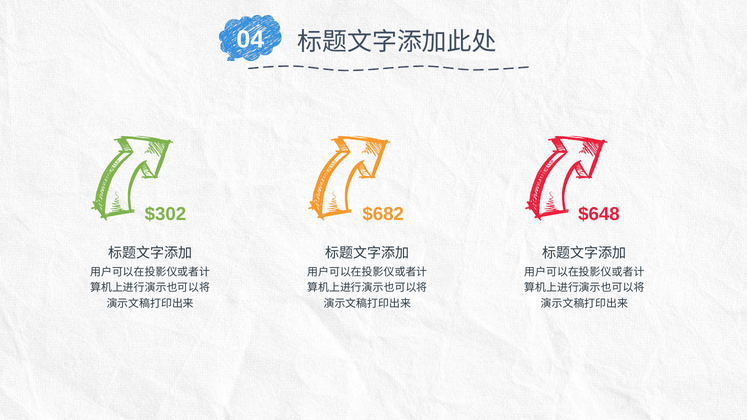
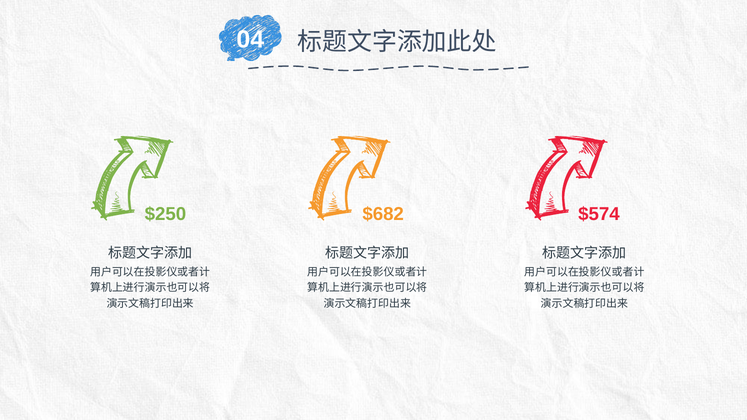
$302: $302 -> $250 (165, 214)
$648: $648 -> $574 (599, 214)
